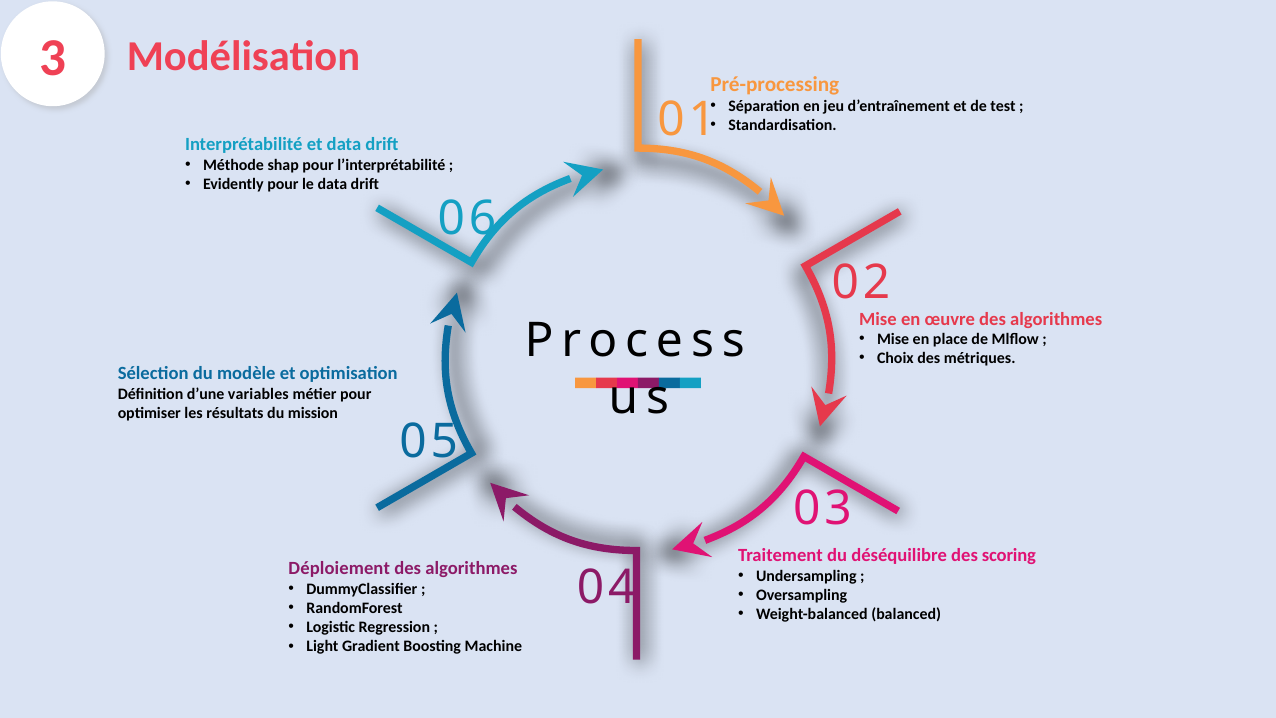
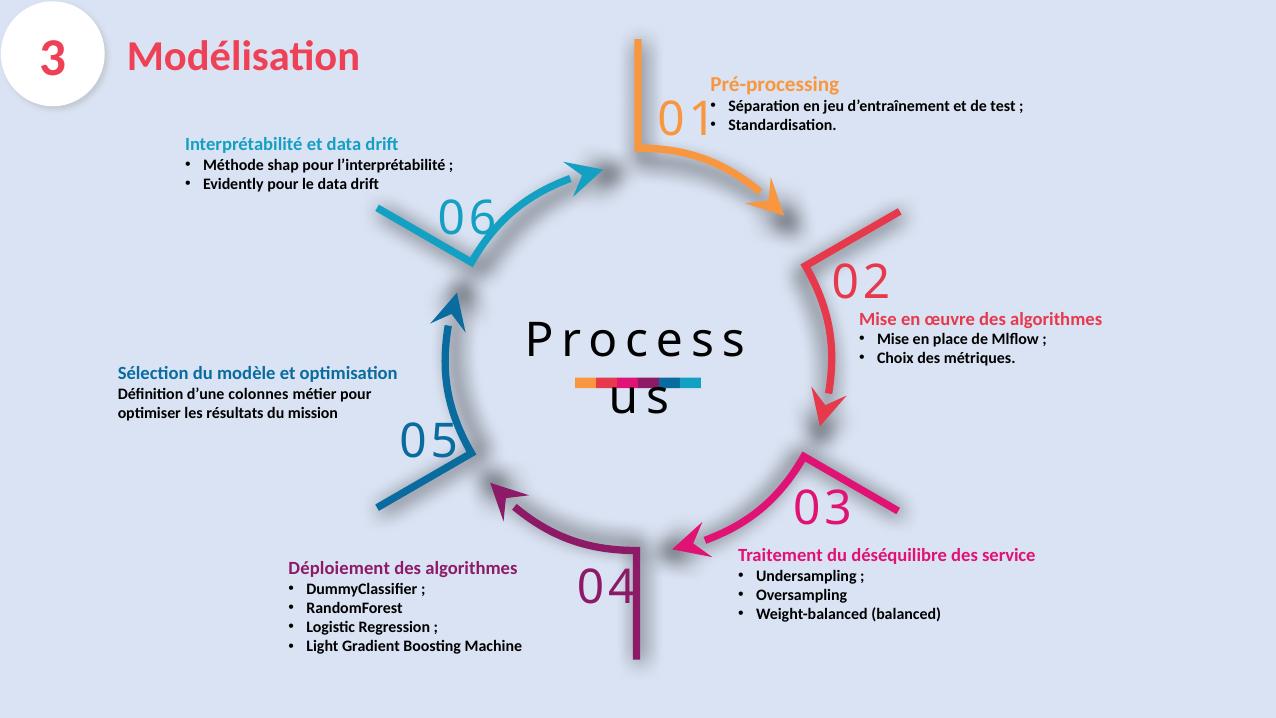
variables: variables -> colonnes (258, 394)
scoring: scoring -> service (1009, 555)
